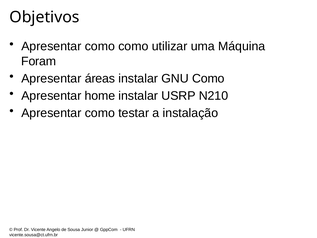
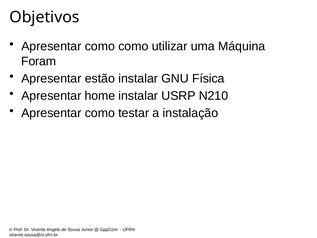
áreas: áreas -> estão (100, 78)
GNU Como: Como -> Física (208, 78)
